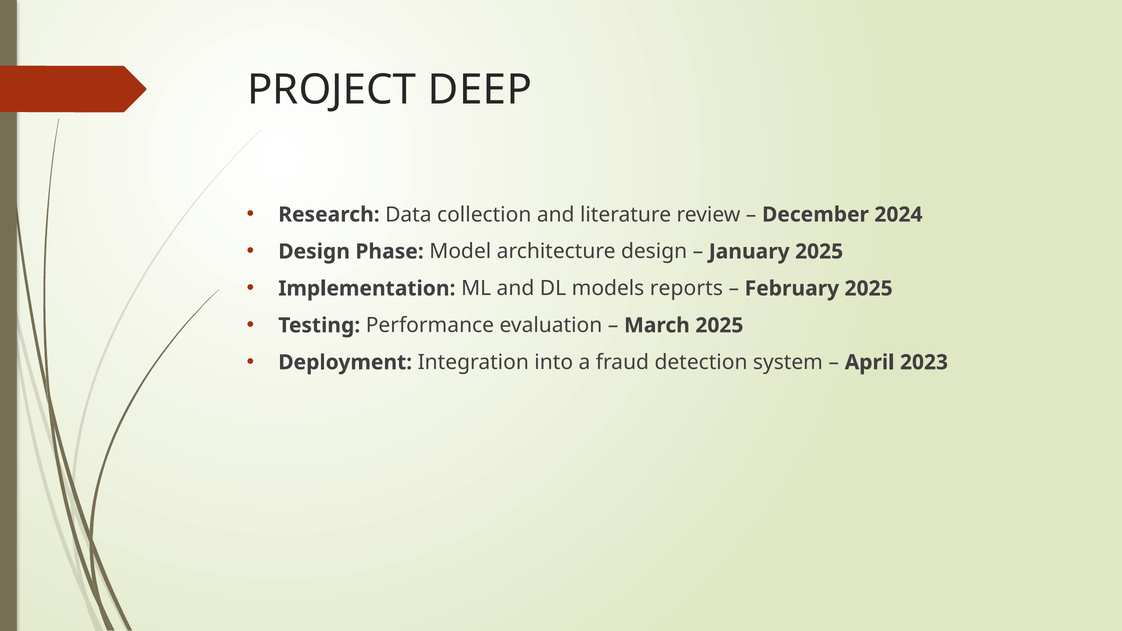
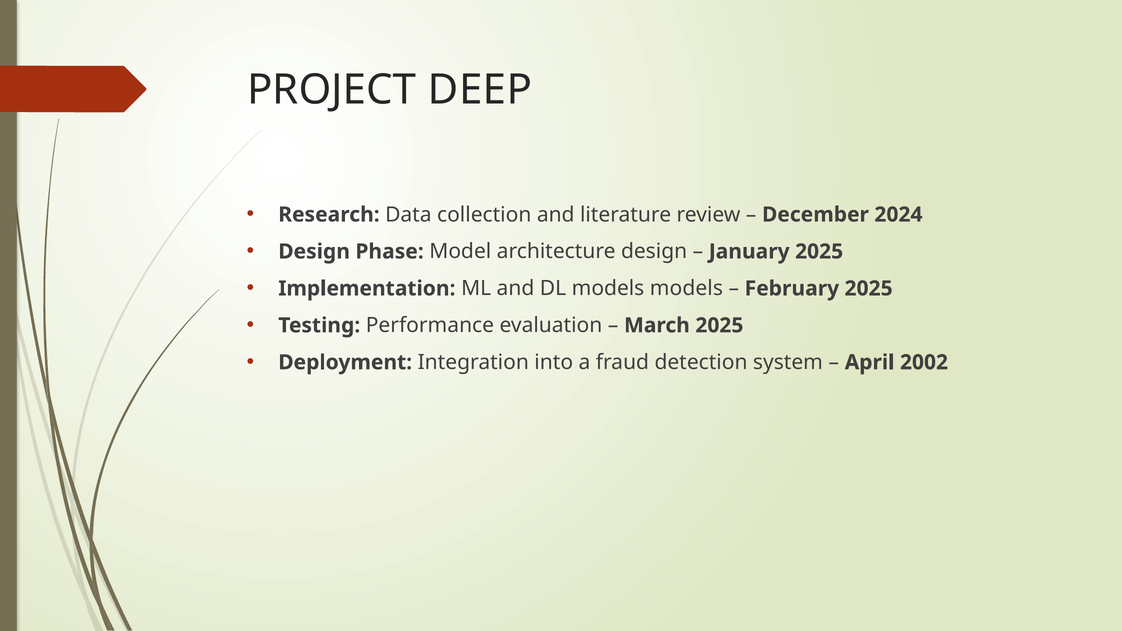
models reports: reports -> models (686, 289)
2023: 2023 -> 2002 (924, 362)
